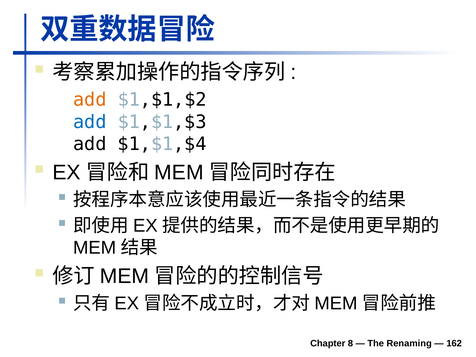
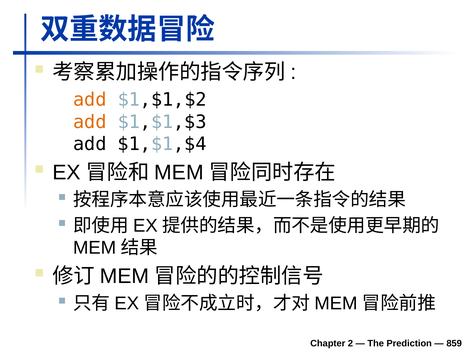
add colour: blue -> orange (90, 122)
8: 8 -> 2 (350, 344)
Renaming: Renaming -> Prediction (409, 344)
162: 162 -> 859 (454, 344)
